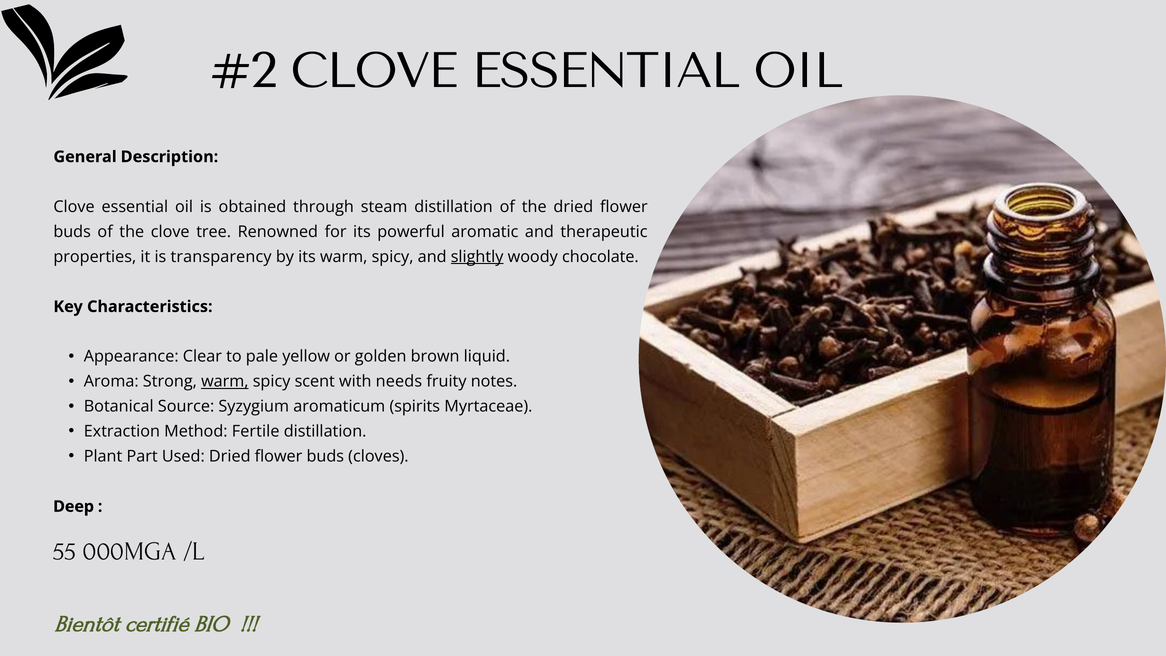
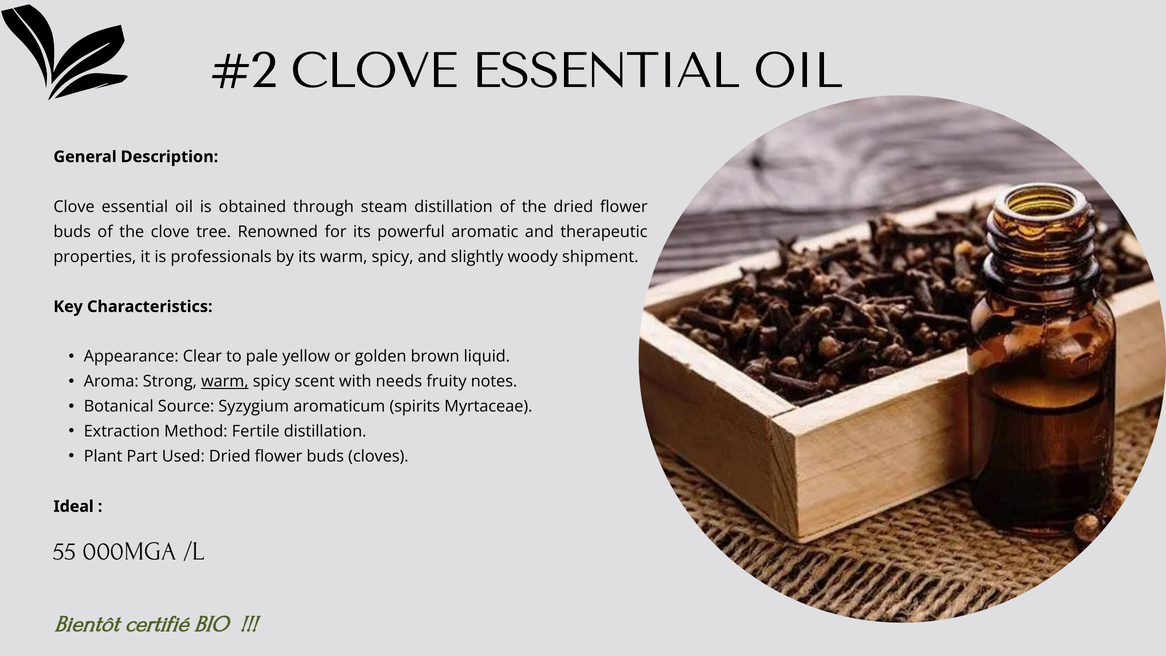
transparency: transparency -> professionals (221, 257)
slightly underline: present -> none (477, 257)
chocolate: chocolate -> shipment (600, 257)
Deep: Deep -> Ideal (74, 506)
